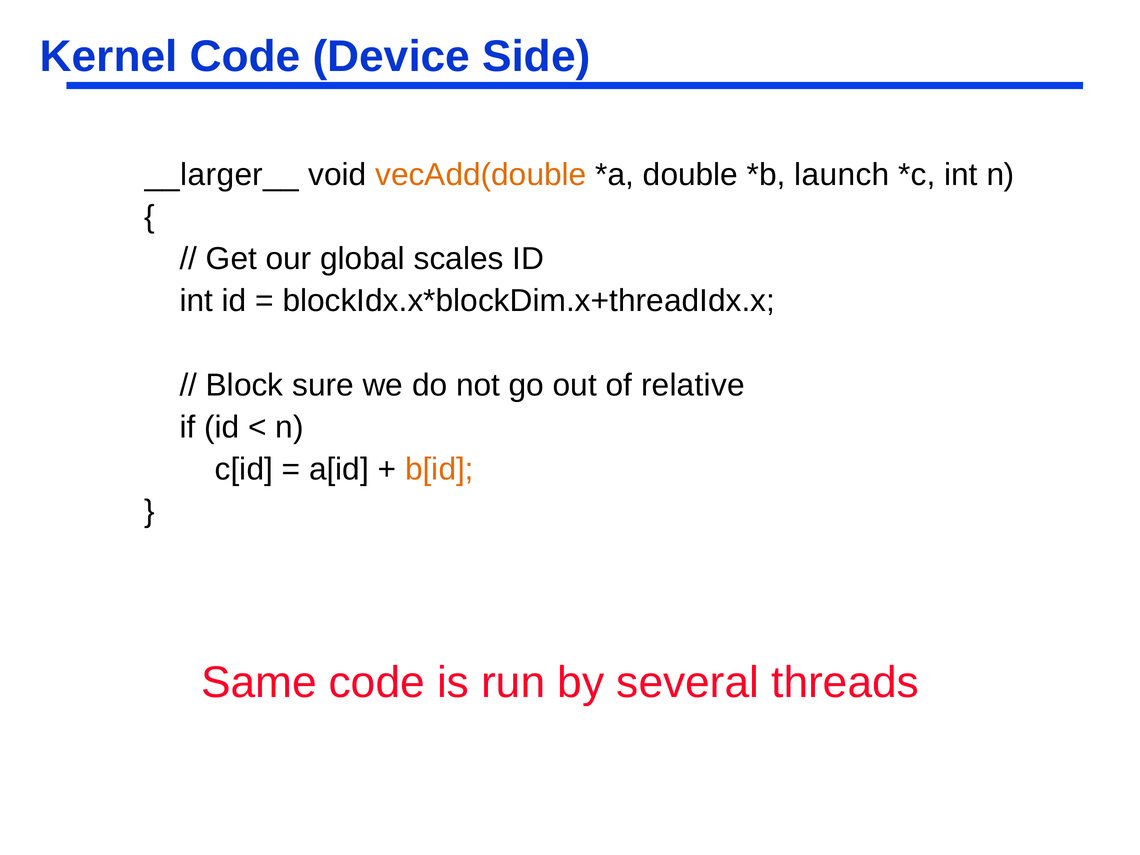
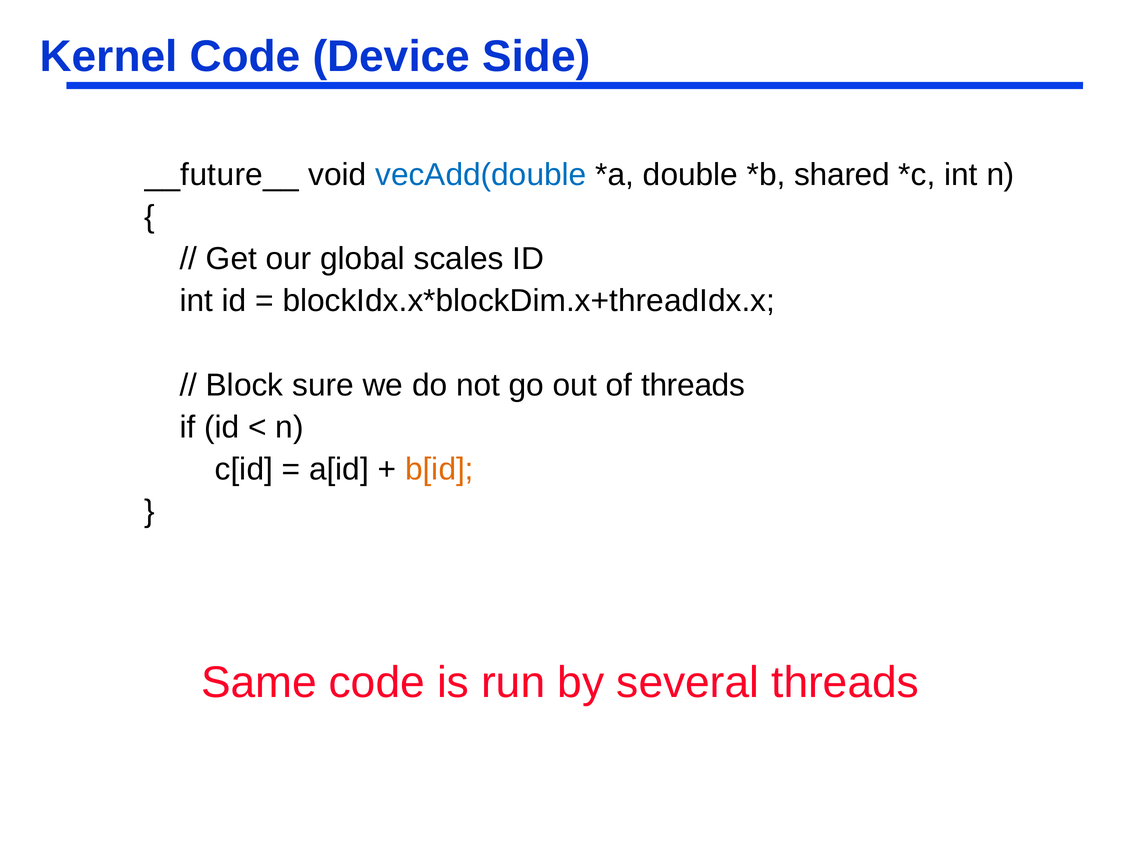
__larger__: __larger__ -> __future__ (222, 175)
vecAdd(double colour: orange -> blue (481, 175)
launch: launch -> shared (842, 175)
of relative: relative -> threads (693, 385)
